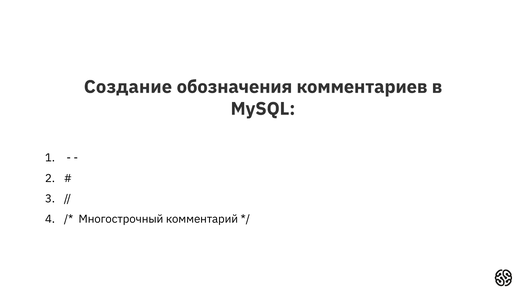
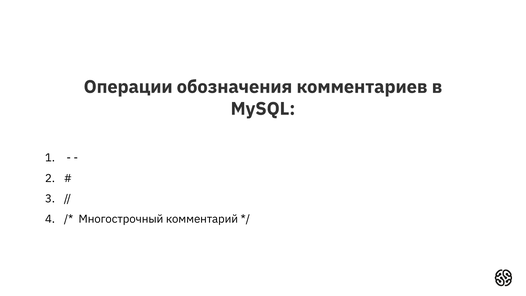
Создание: Создание -> Операции (128, 87)
